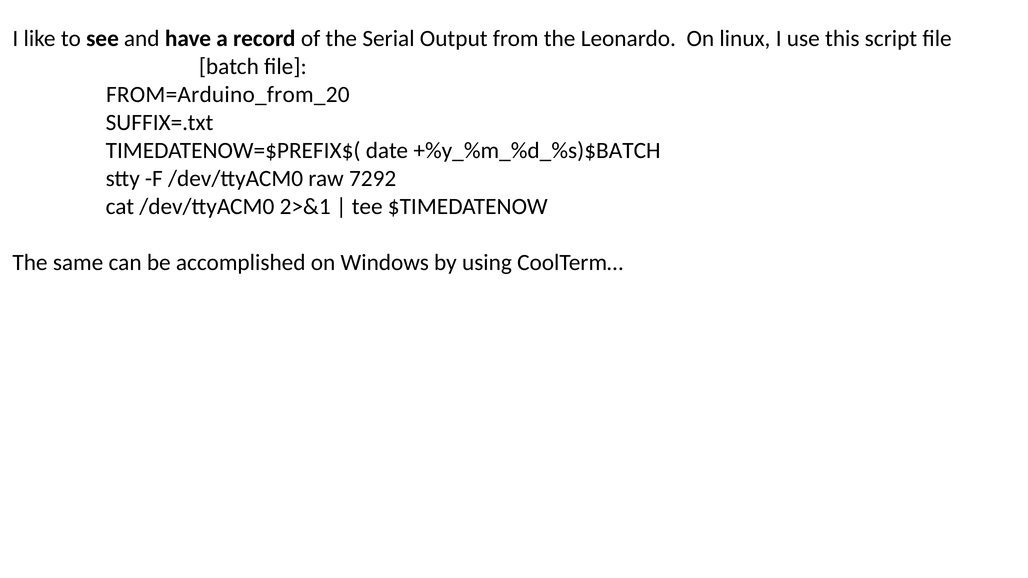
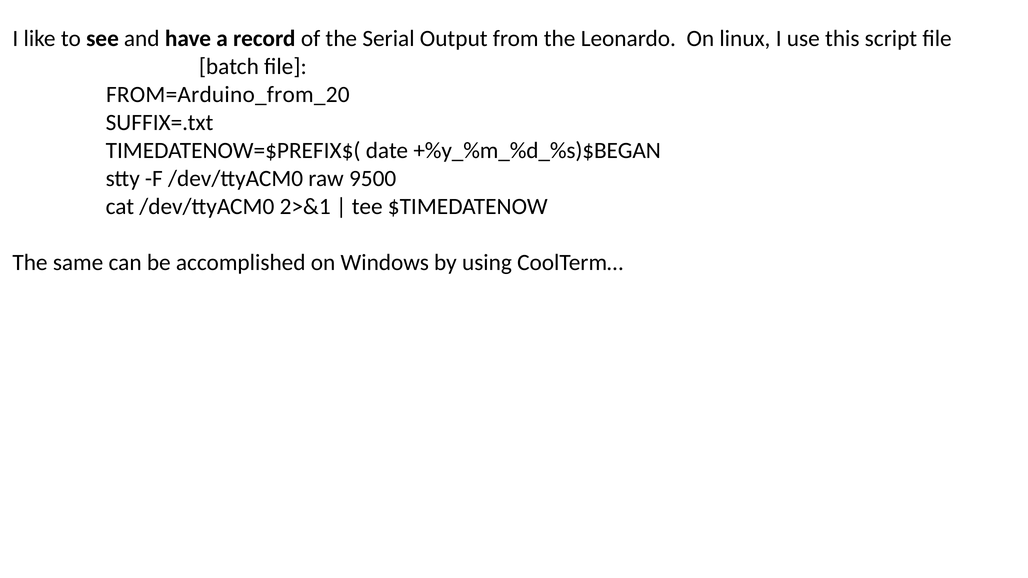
+%y_%m_%d_%s)$BATCH: +%y_%m_%d_%s)$BATCH -> +%y_%m_%d_%s)$BEGAN (537, 151)
7292: 7292 -> 9500 (373, 179)
